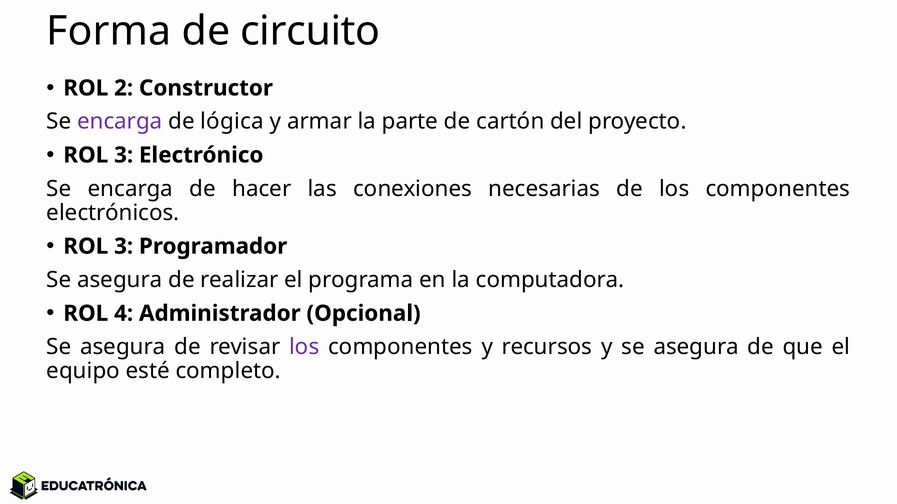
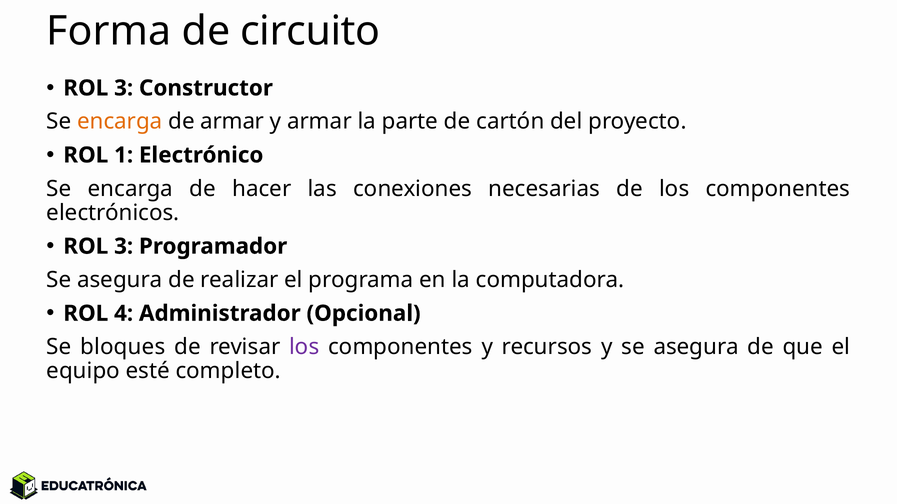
2: 2 -> 3 (124, 88)
encarga colour: purple -> orange (120, 122)
de lógica: lógica -> armar (232, 122)
3: 3 -> 1 (124, 155)
asegura: asegura -> bloques (123, 347)
